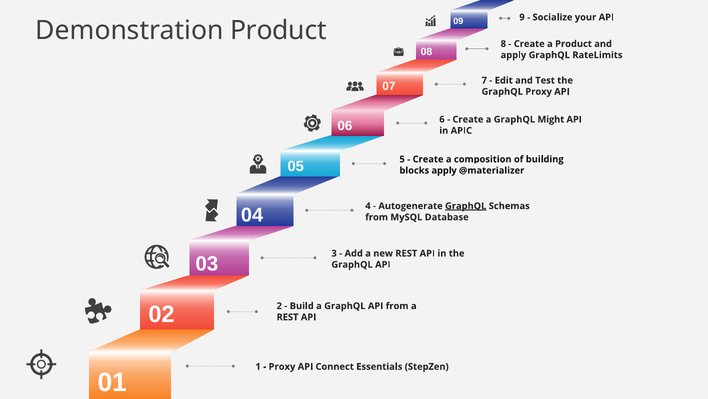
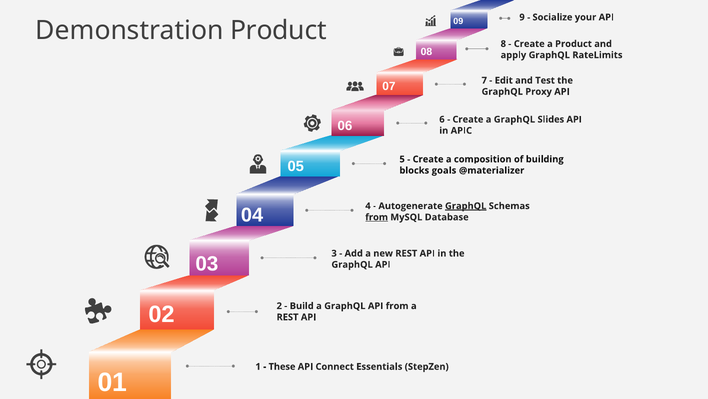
Might: Might -> Slides (551, 119)
blocks apply: apply -> goals (444, 170)
from underline: none -> present (377, 217)
Proxy: Proxy -> These (282, 366)
